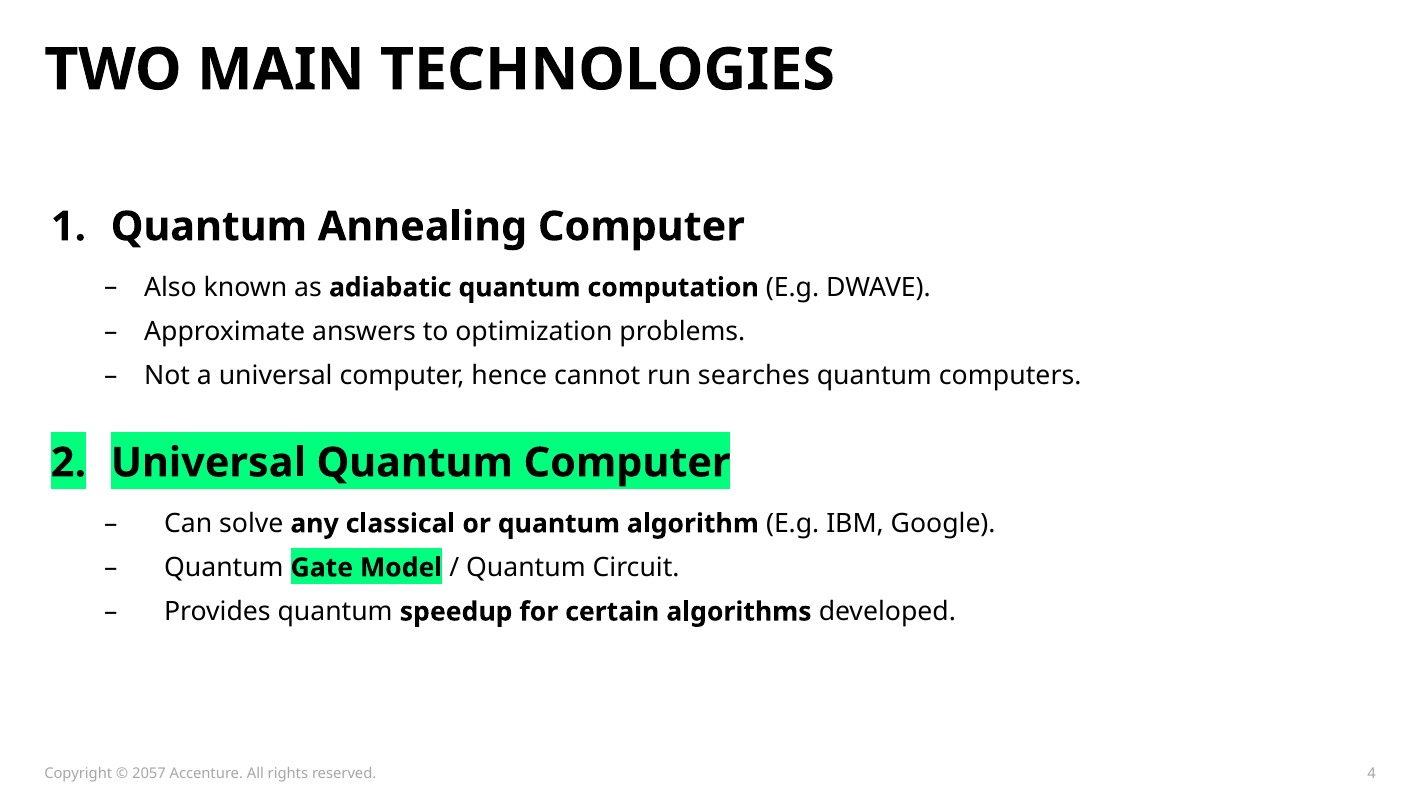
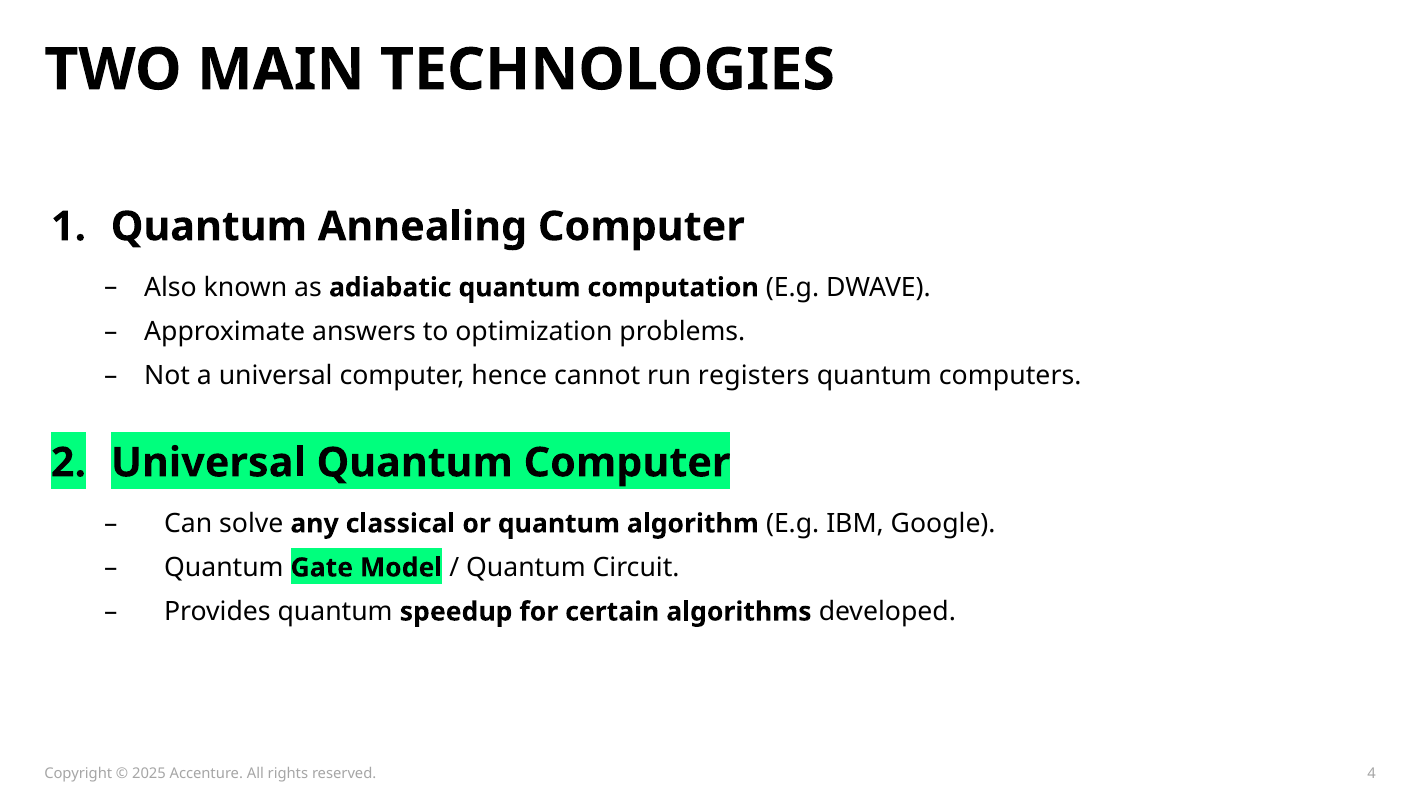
searches: searches -> registers (754, 376)
2057: 2057 -> 2025 (149, 773)
